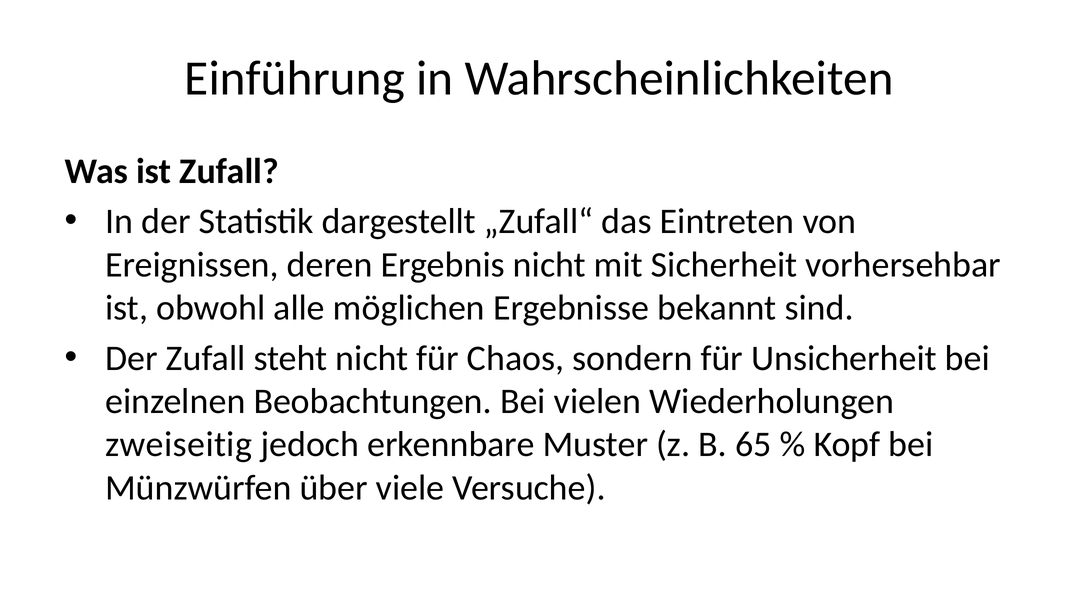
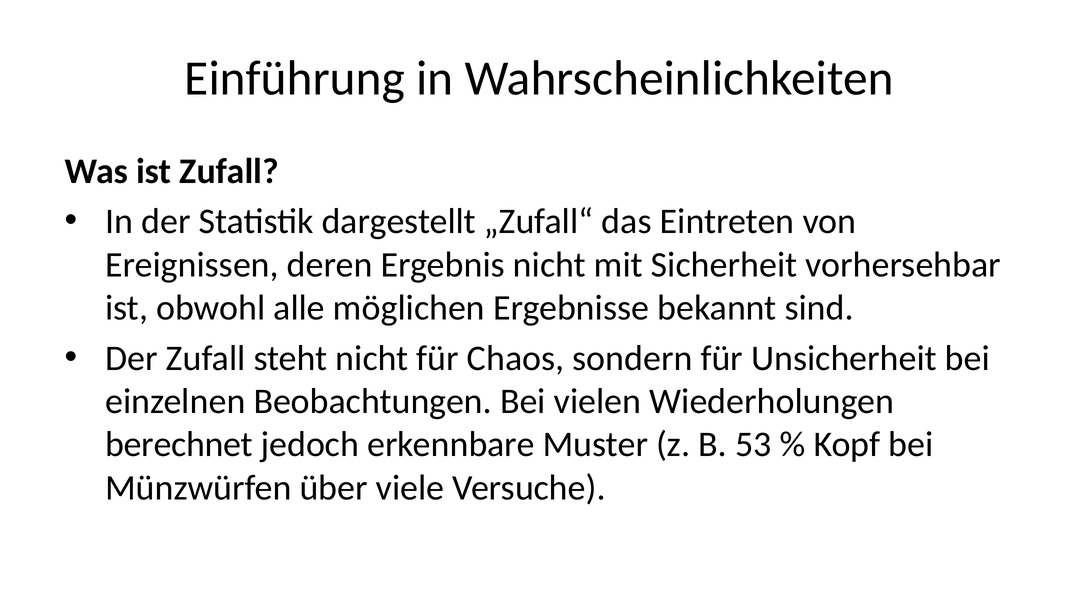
zweiseitig: zweiseitig -> berechnet (179, 444)
65: 65 -> 53 (753, 444)
